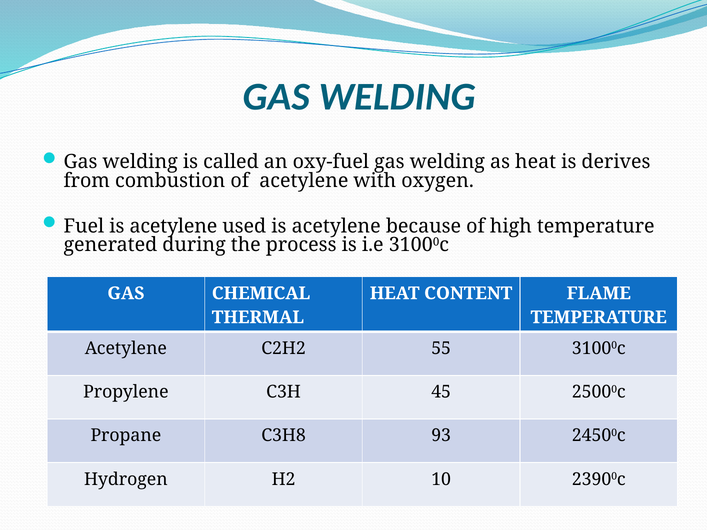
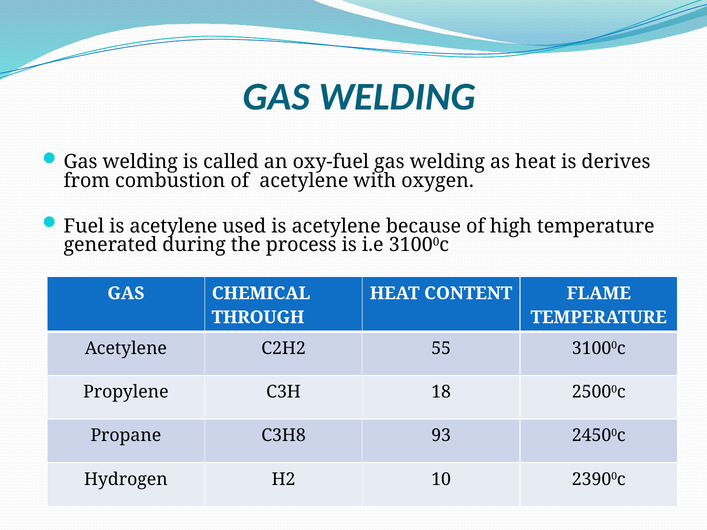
THERMAL: THERMAL -> THROUGH (258, 317)
45: 45 -> 18 (441, 392)
